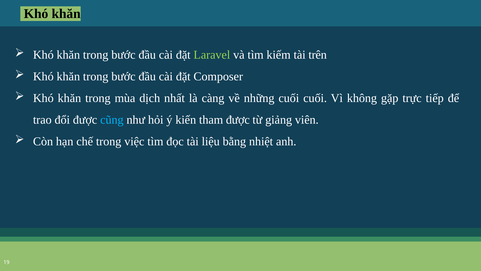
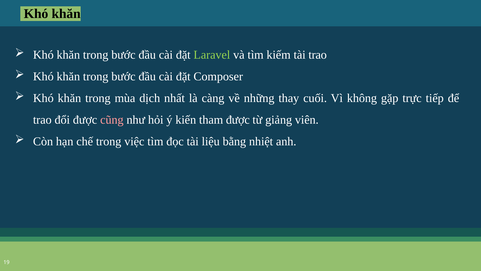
tài trên: trên -> trao (318, 55)
những cuối: cuối -> thay (289, 98)
cũng colour: light blue -> pink (112, 120)
